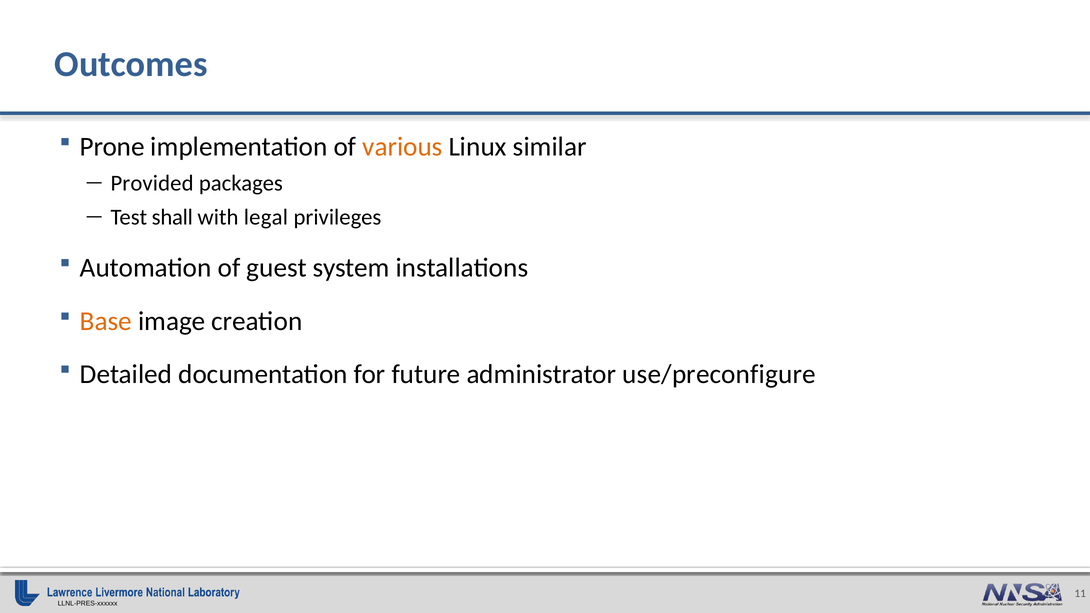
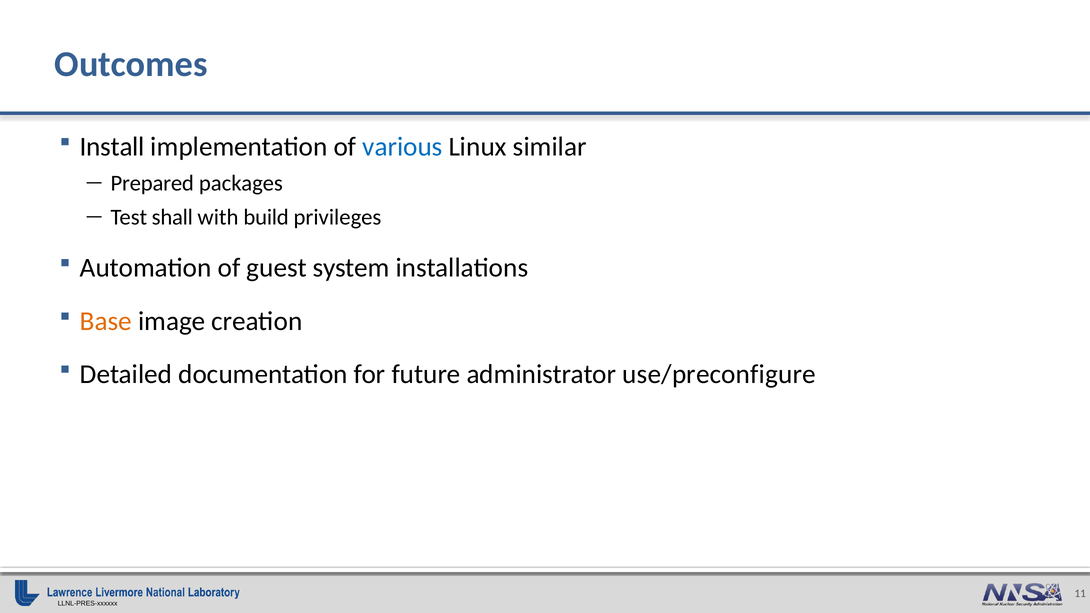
Prone: Prone -> Install (112, 147)
various colour: orange -> blue (402, 147)
Provided: Provided -> Prepared (152, 183)
legal: legal -> build (266, 217)
